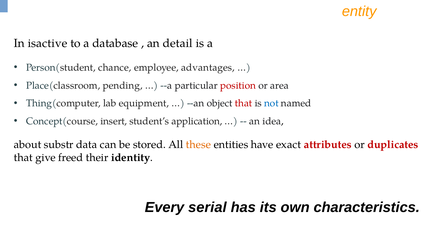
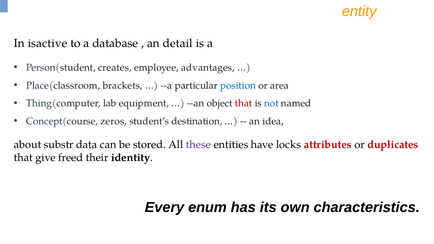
chance: chance -> creates (115, 68)
pending: pending -> brackets (123, 85)
position colour: red -> blue (238, 85)
insert: insert -> zeros (114, 121)
application: application -> destination (197, 121)
these colour: orange -> purple (198, 145)
exact: exact -> locks (289, 145)
serial: serial -> enum (207, 207)
